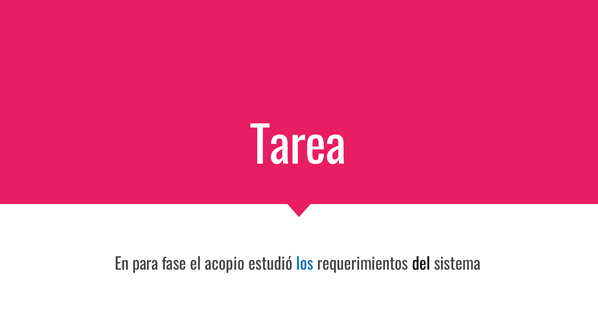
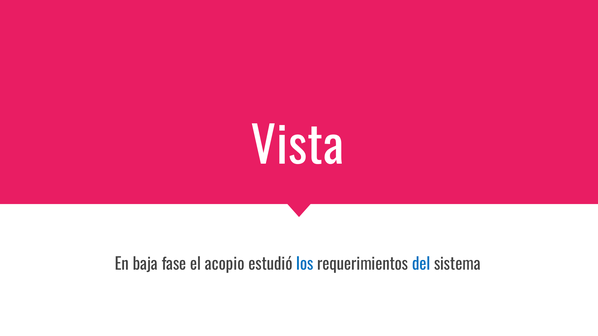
Tarea: Tarea -> Vista (297, 148)
para: para -> baja (145, 265)
del colour: black -> blue (421, 265)
